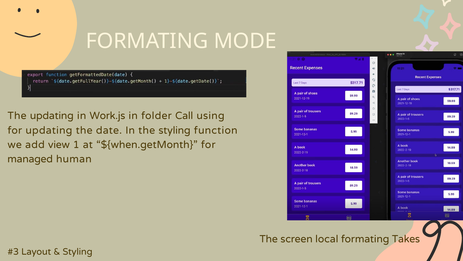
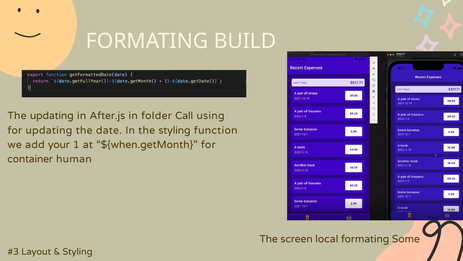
MODE: MODE -> BUILD (245, 41)
Work.js: Work.js -> After.js (107, 116)
view: view -> your (59, 144)
managed: managed -> container (30, 159)
Takes: Takes -> Some (406, 239)
